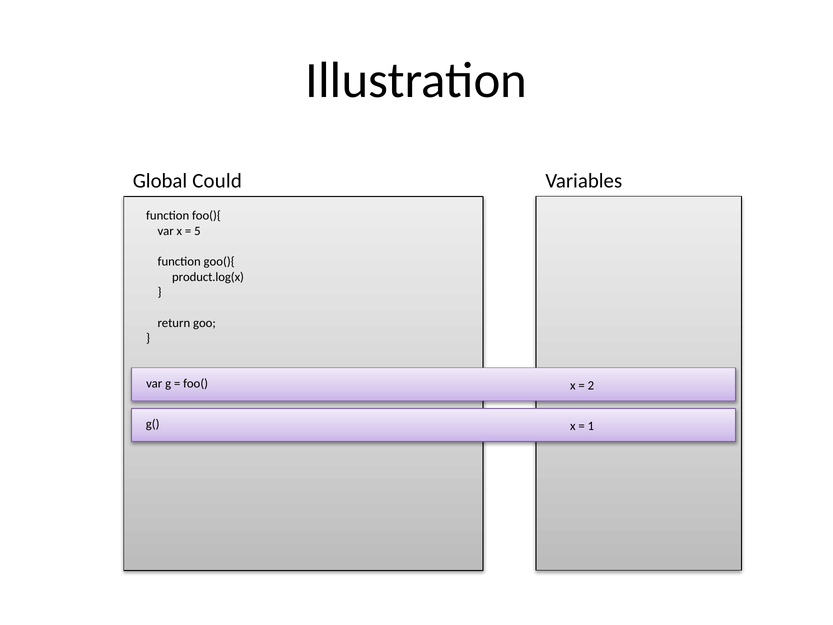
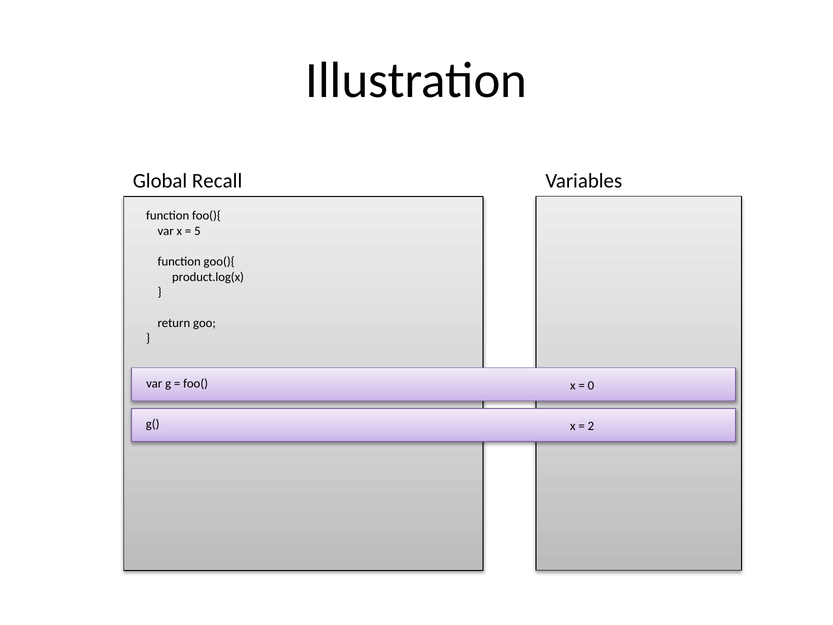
Could: Could -> Recall (217, 181)
2: 2 -> 0 (591, 385)
1: 1 -> 2 (591, 426)
